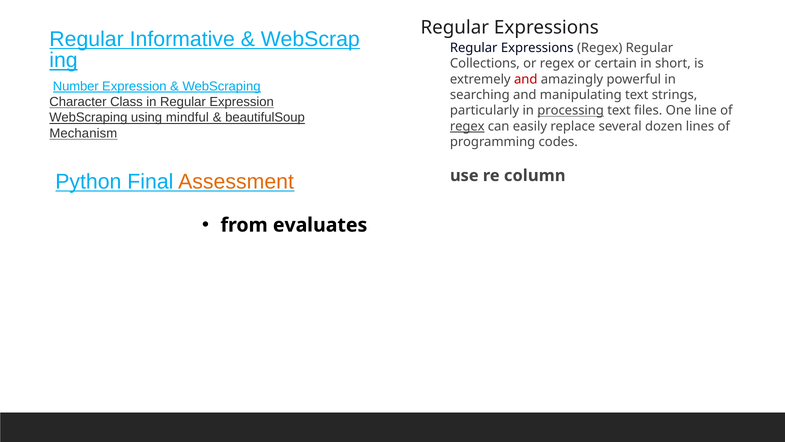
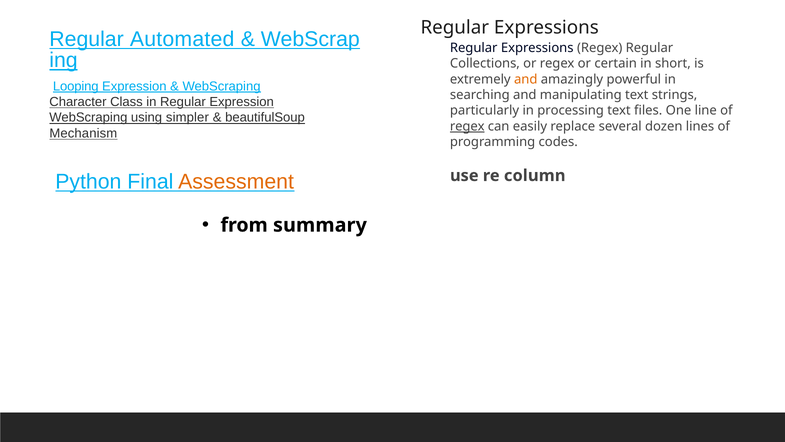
Informative: Informative -> Automated (182, 39)
and colour: red -> orange (526, 79)
Number: Number -> Looping (76, 86)
processing underline: present -> none (571, 110)
mindful: mindful -> simpler (187, 118)
evaluates: evaluates -> summary (320, 225)
